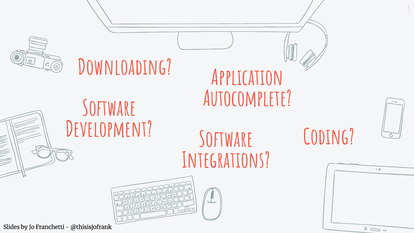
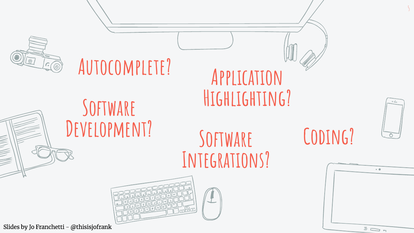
Downloading: Downloading -> Autocomplete (125, 68)
Autocomplete: Autocomplete -> Highlighting (247, 99)
